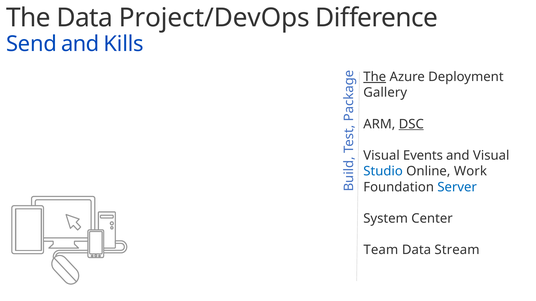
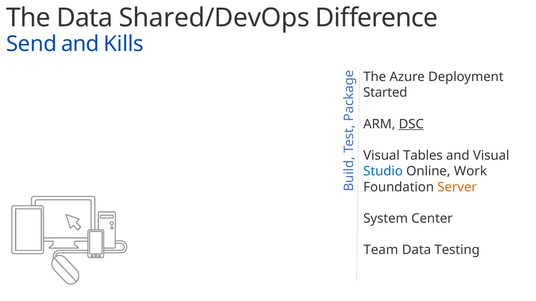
Project/DevOps: Project/DevOps -> Shared/DevOps (214, 18)
The underline: present -> none (375, 77)
Gallery: Gallery -> Started (385, 93)
Events: Events -> Tables (423, 156)
Server colour: blue -> orange (457, 187)
Stream: Stream -> Testing (457, 250)
